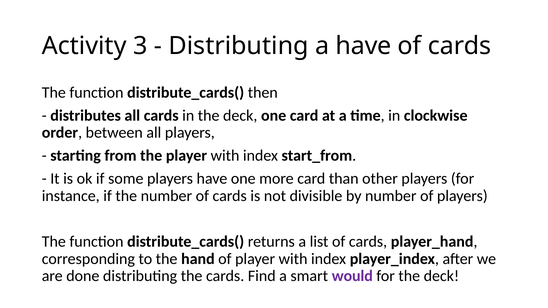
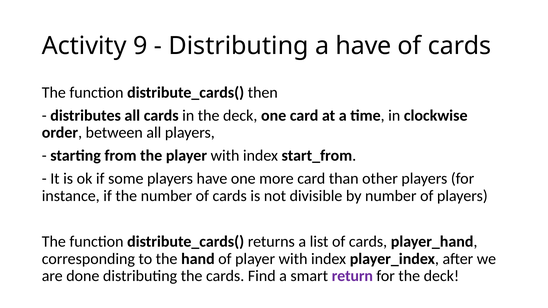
3: 3 -> 9 (140, 46)
would: would -> return (352, 276)
